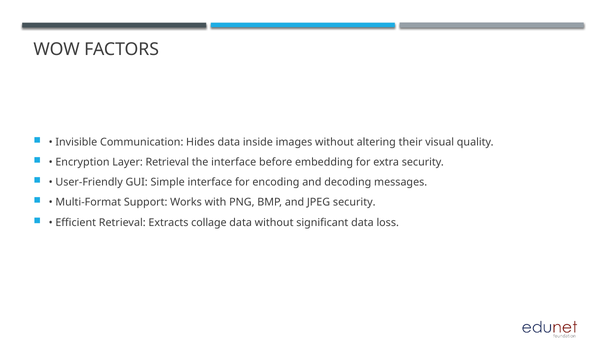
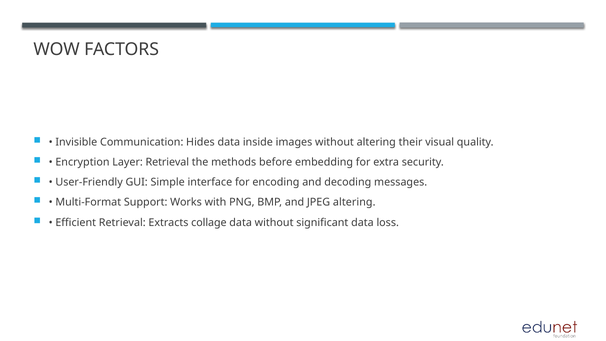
the interface: interface -> methods (234, 162)
JPEG security: security -> altering (354, 202)
